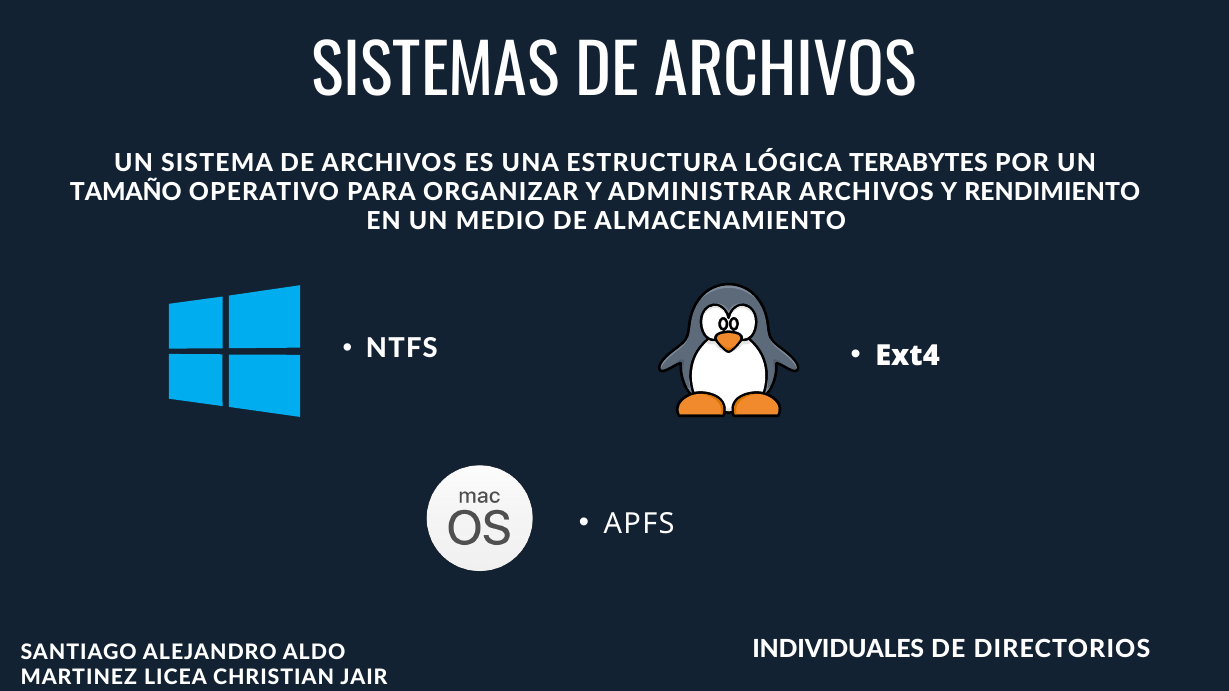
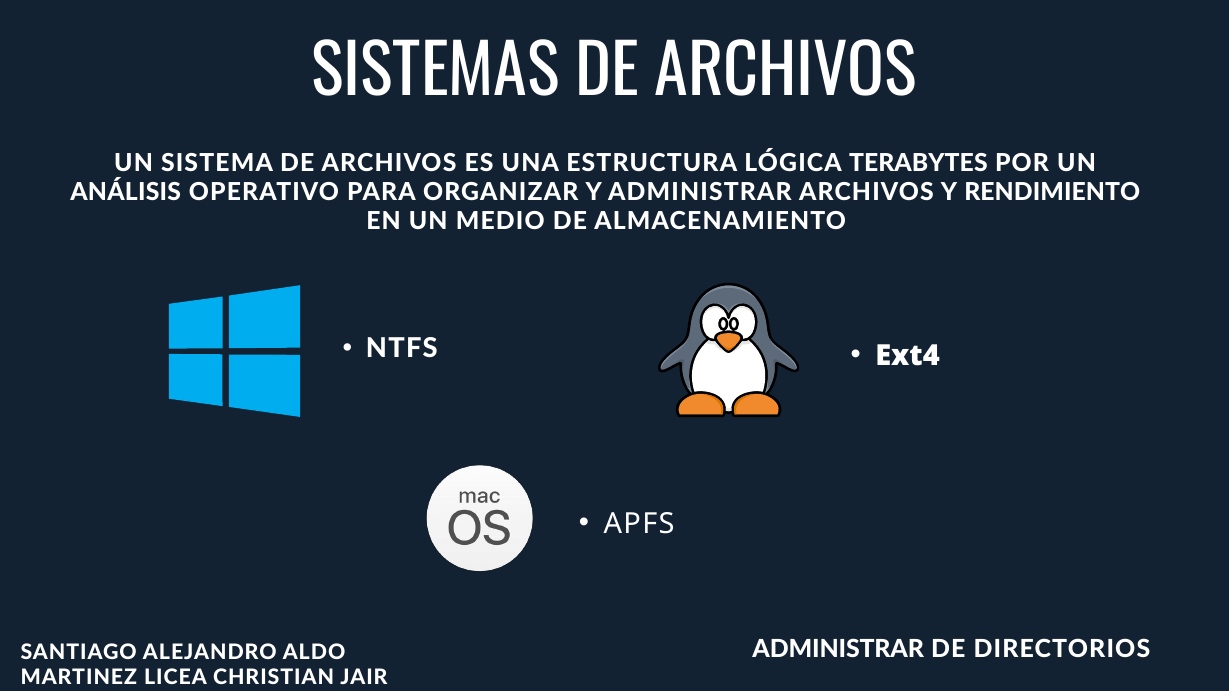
TAMAÑO: TAMAÑO -> ANÁLISIS (126, 192)
INDIVIDUALES: INDIVIDUALES -> ADMINISTRAR (838, 650)
